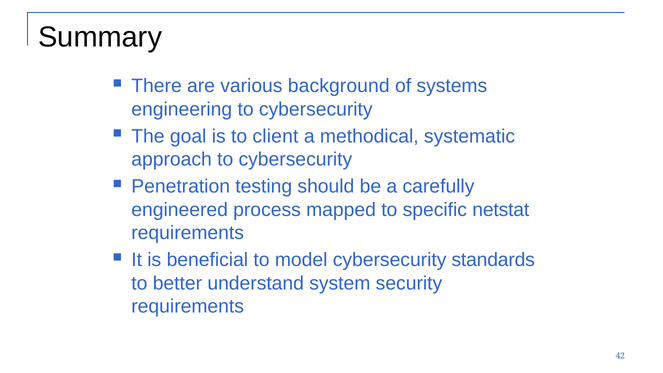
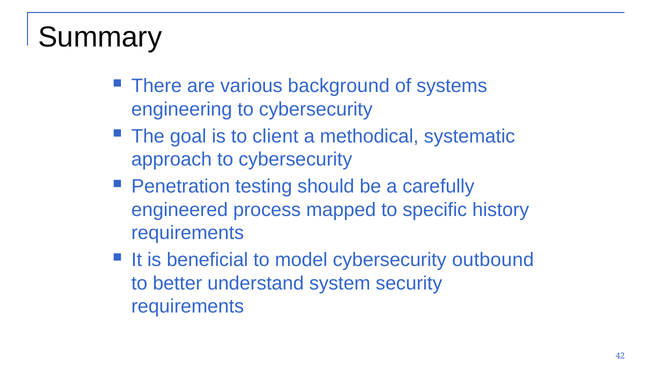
netstat: netstat -> history (501, 210)
standards: standards -> outbound (493, 260)
